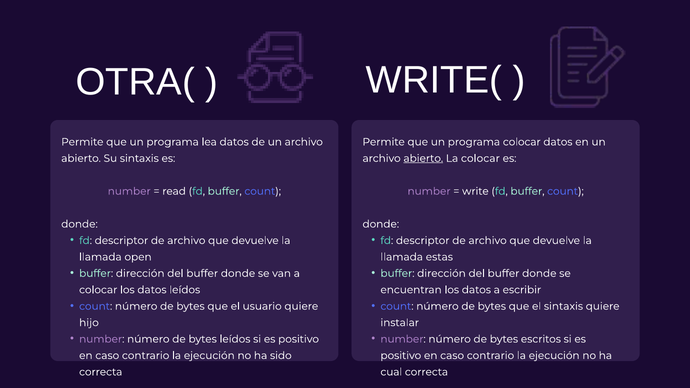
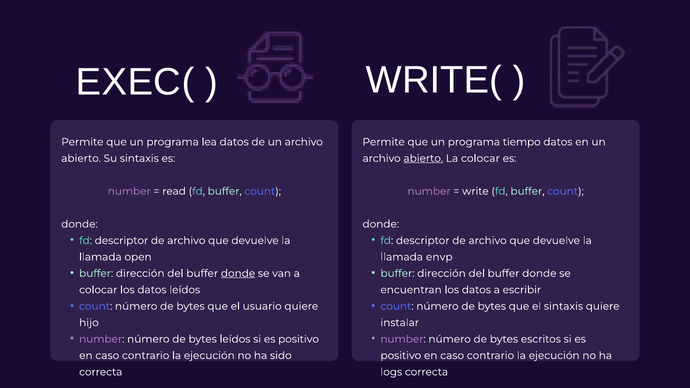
OTRA(: OTRA( -> EXEC( (135, 82)
programa colocar: colocar -> tiempo (522, 142)
estas: estas -> envp (439, 257)
donde underline: none -> present (238, 273)
cual: cual -> logs (391, 372)
